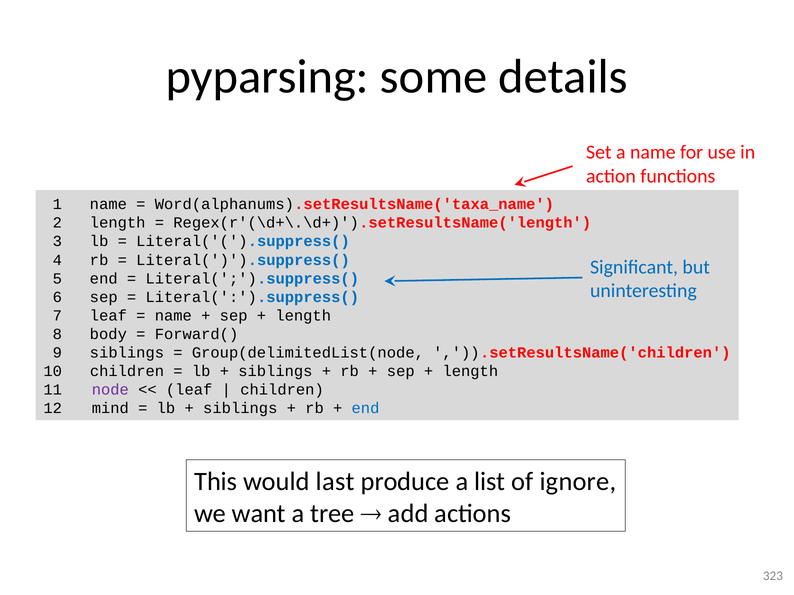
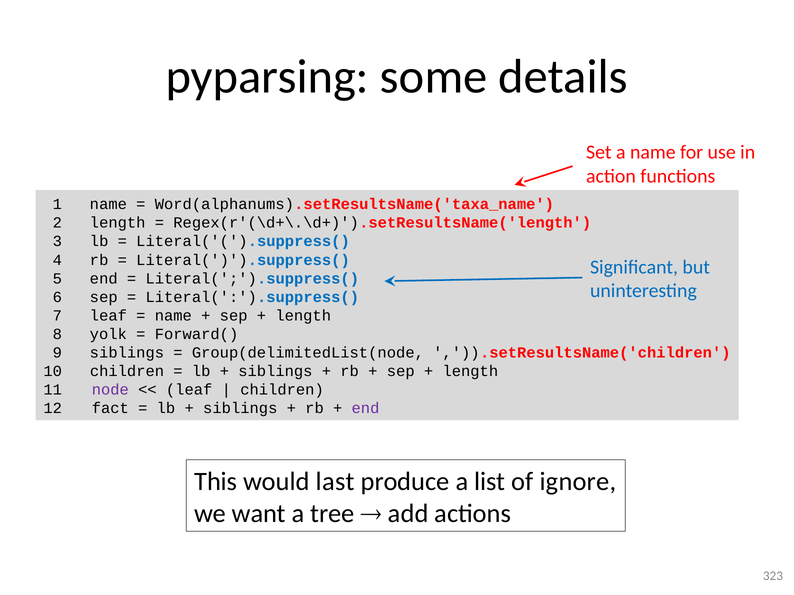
body: body -> yolk (108, 334)
mind: mind -> fact (110, 408)
end colour: blue -> purple (365, 408)
